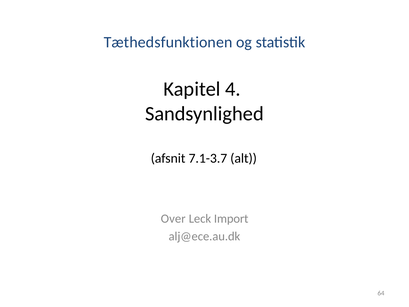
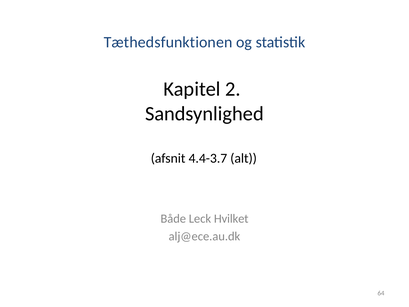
4: 4 -> 2 (233, 89)
7.1-3.7: 7.1-3.7 -> 4.4-3.7 (208, 158)
Over: Over -> Både (173, 219)
Import: Import -> Hvilket (231, 219)
